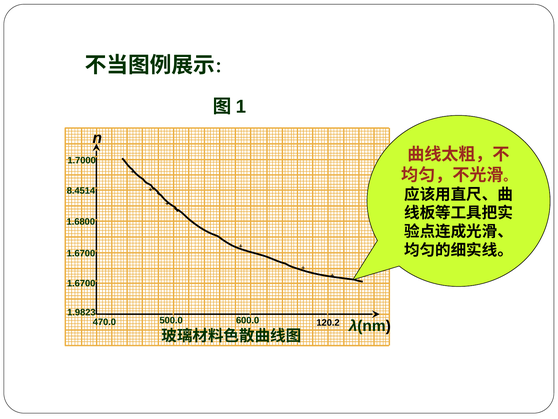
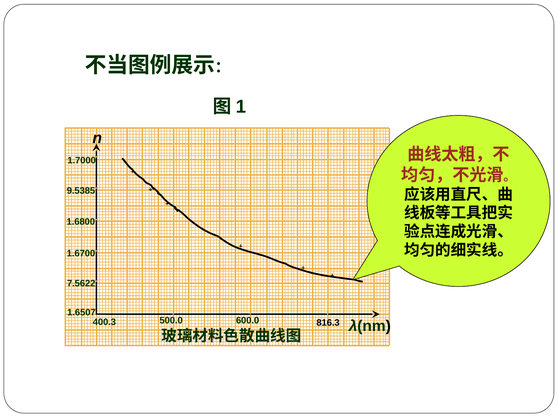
8.4514: 8.4514 -> 9.5385 (81, 190)
1.6700: 1.6700 -> 7.5622 (81, 283)
1.9823: 1.9823 -> 1.6507 (81, 312)
120.2: 120.2 -> 816.3 (328, 322)
470.0: 470.0 -> 400.3 (104, 322)
